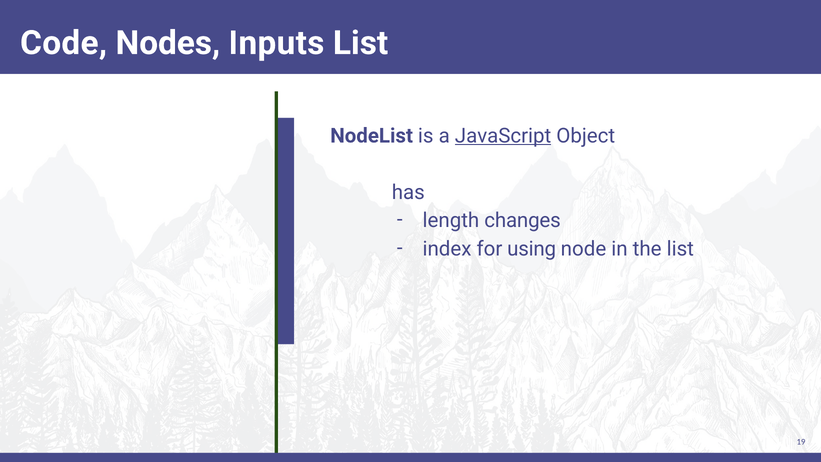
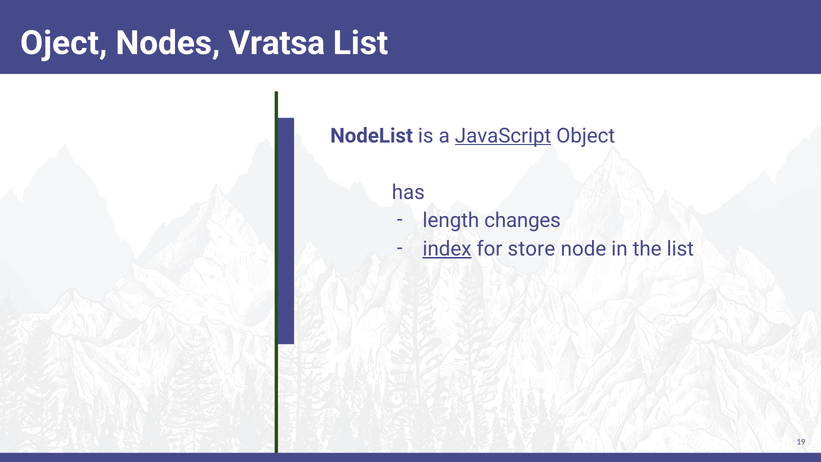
Code: Code -> Oject (64, 43)
Inputs: Inputs -> Vratsa (277, 43)
index underline: none -> present (447, 249)
using: using -> store (531, 249)
